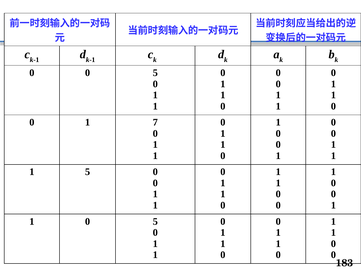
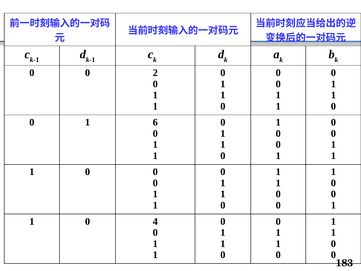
0 0 5: 5 -> 2 (155, 73)
7: 7 -> 6 (155, 122)
5: 5 -> 0 (88, 172)
1 0 5: 5 -> 4 (155, 221)
